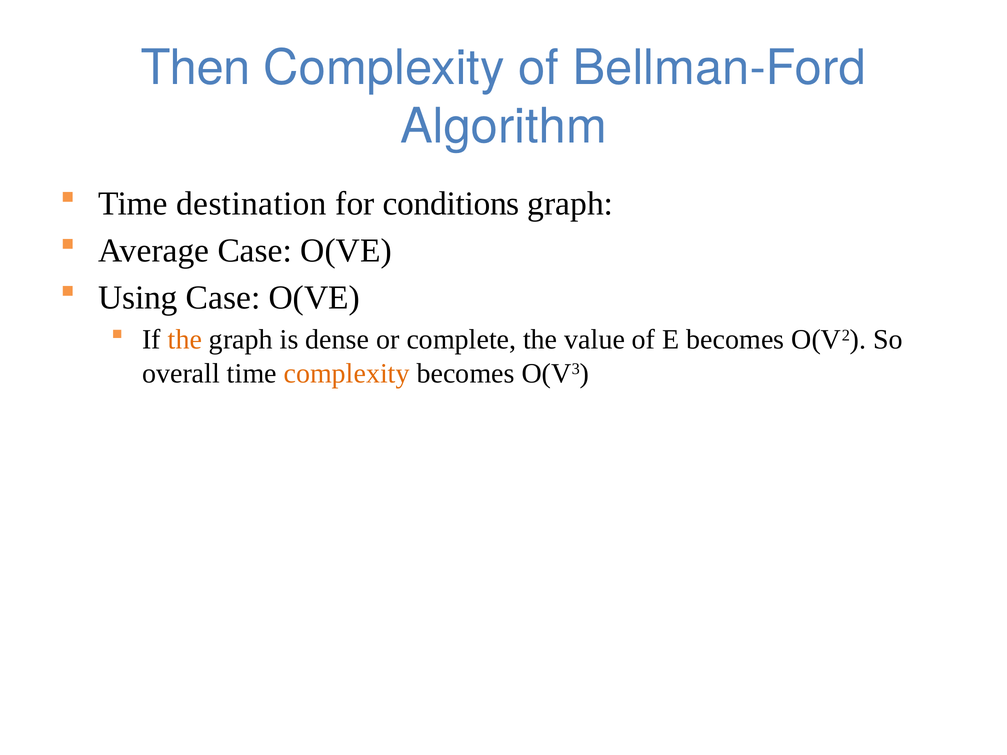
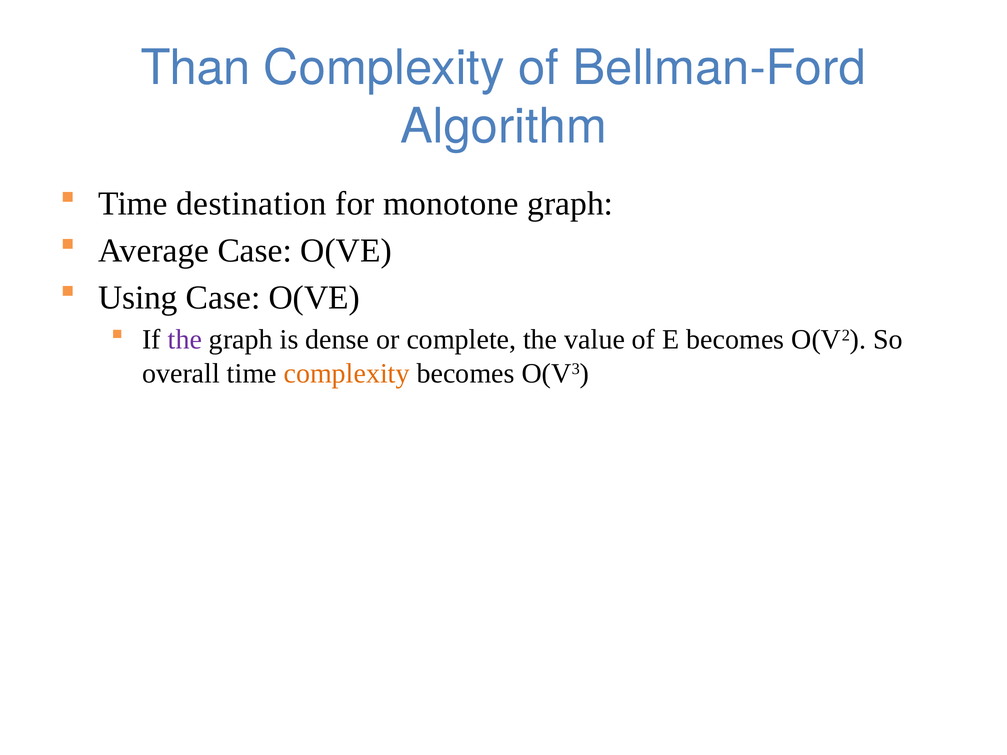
Then: Then -> Than (196, 68)
conditions: conditions -> monotone (451, 204)
the colour: orange -> purple (185, 340)
